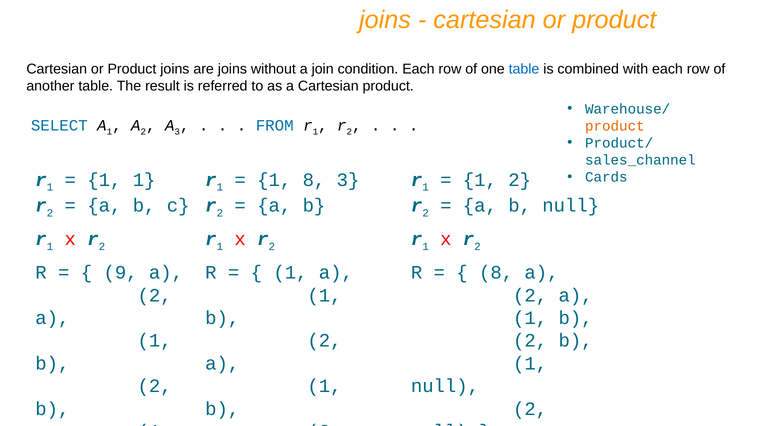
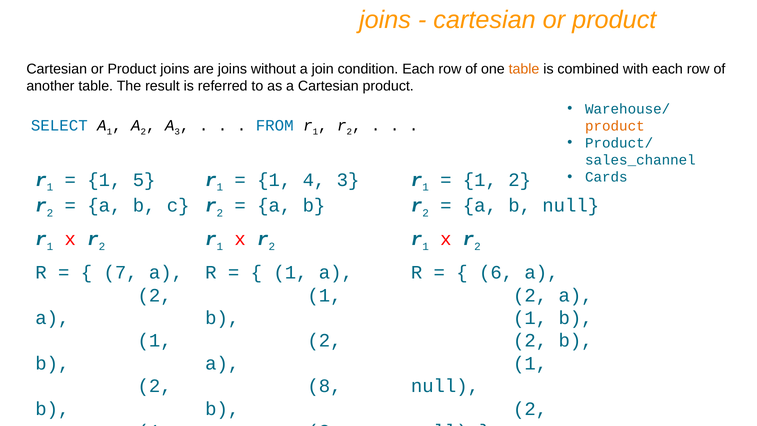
table colour: blue -> orange (524, 69)
1 1: 1 -> 5 (144, 180)
1 8: 8 -> 4 (314, 180)
9: 9 -> 7 (121, 272)
8: 8 -> 6 (496, 272)
1: 1 -> 8 (324, 386)
